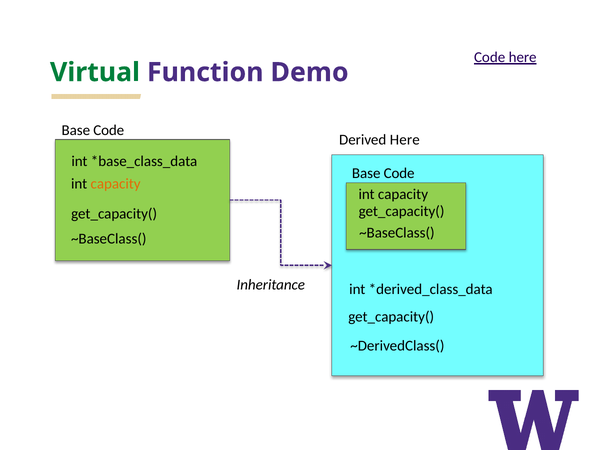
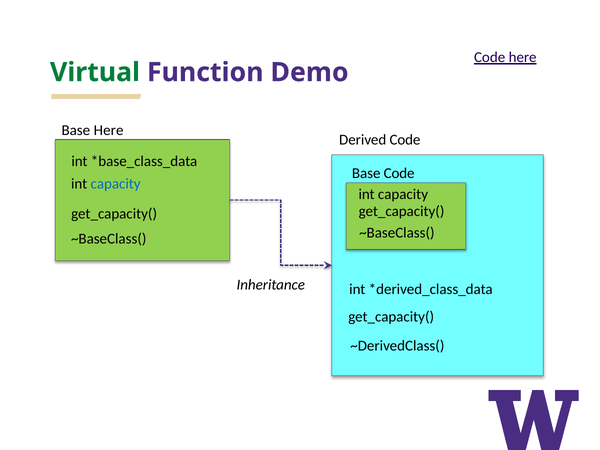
Code: Code -> Here (109, 130)
Derived Here: Here -> Code (405, 140)
capacity colour: orange -> blue (116, 184)
